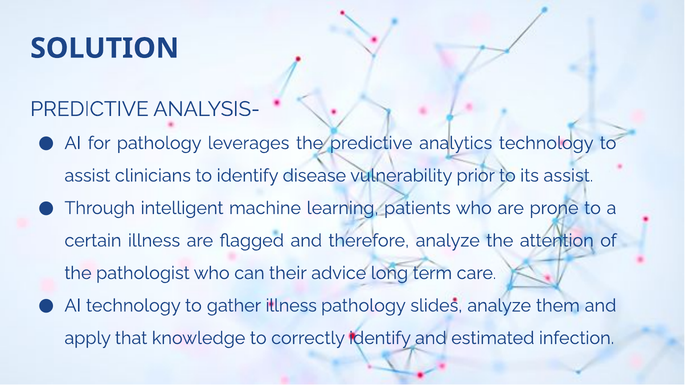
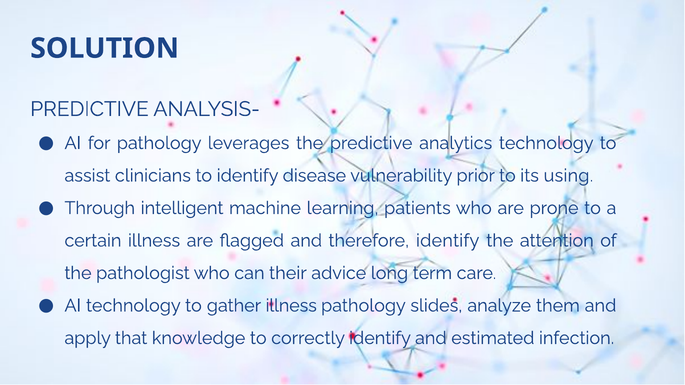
its assist: assist -> using (568, 176)
therefore analyze: analyze -> identify (448, 241)
